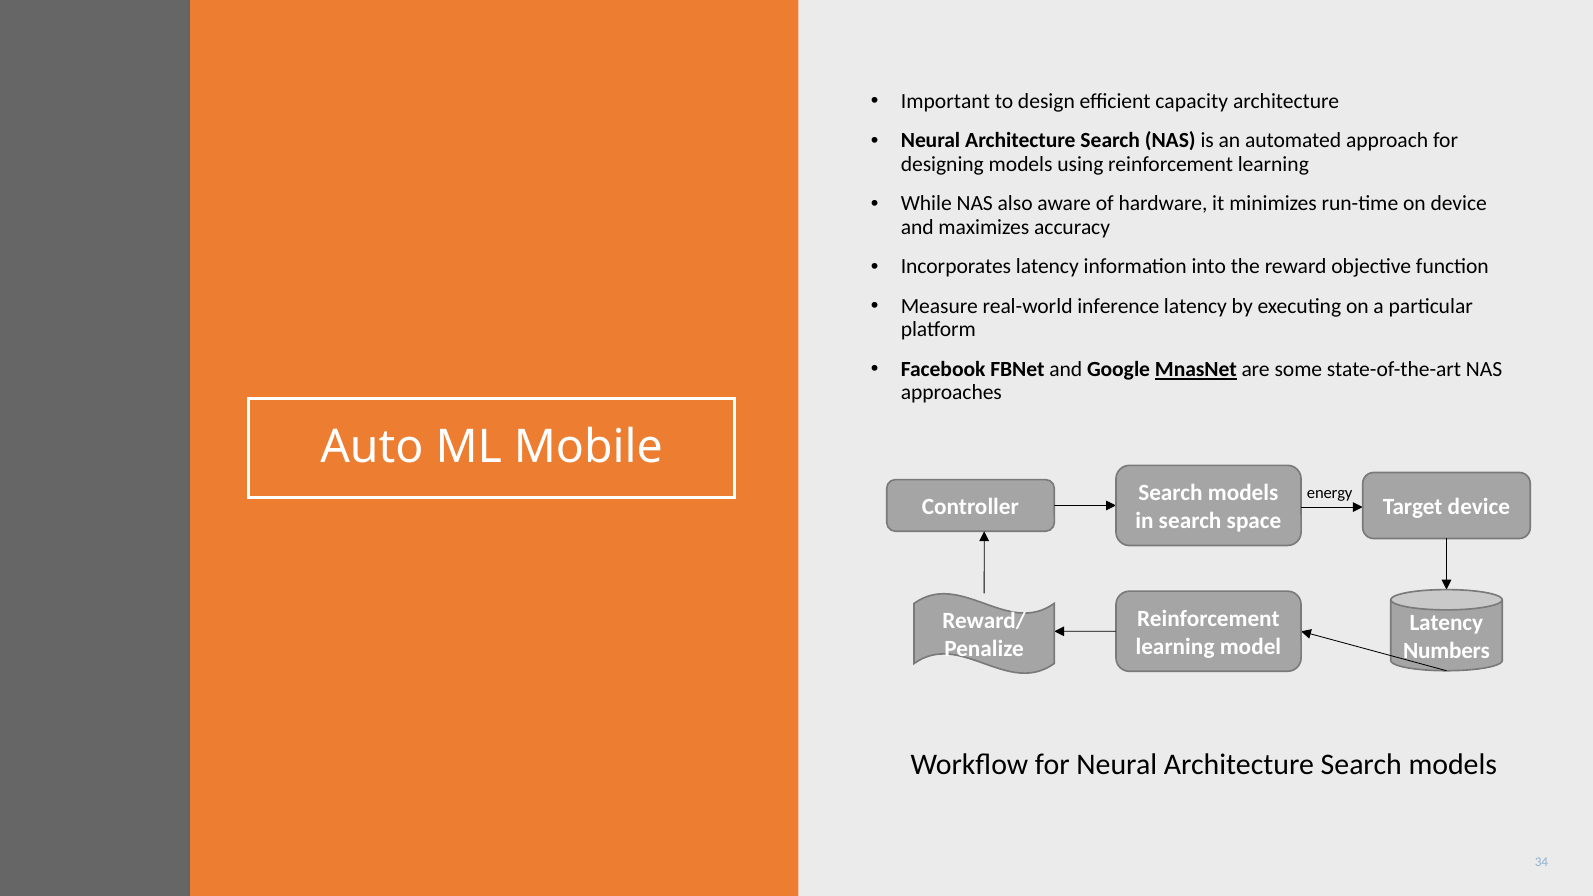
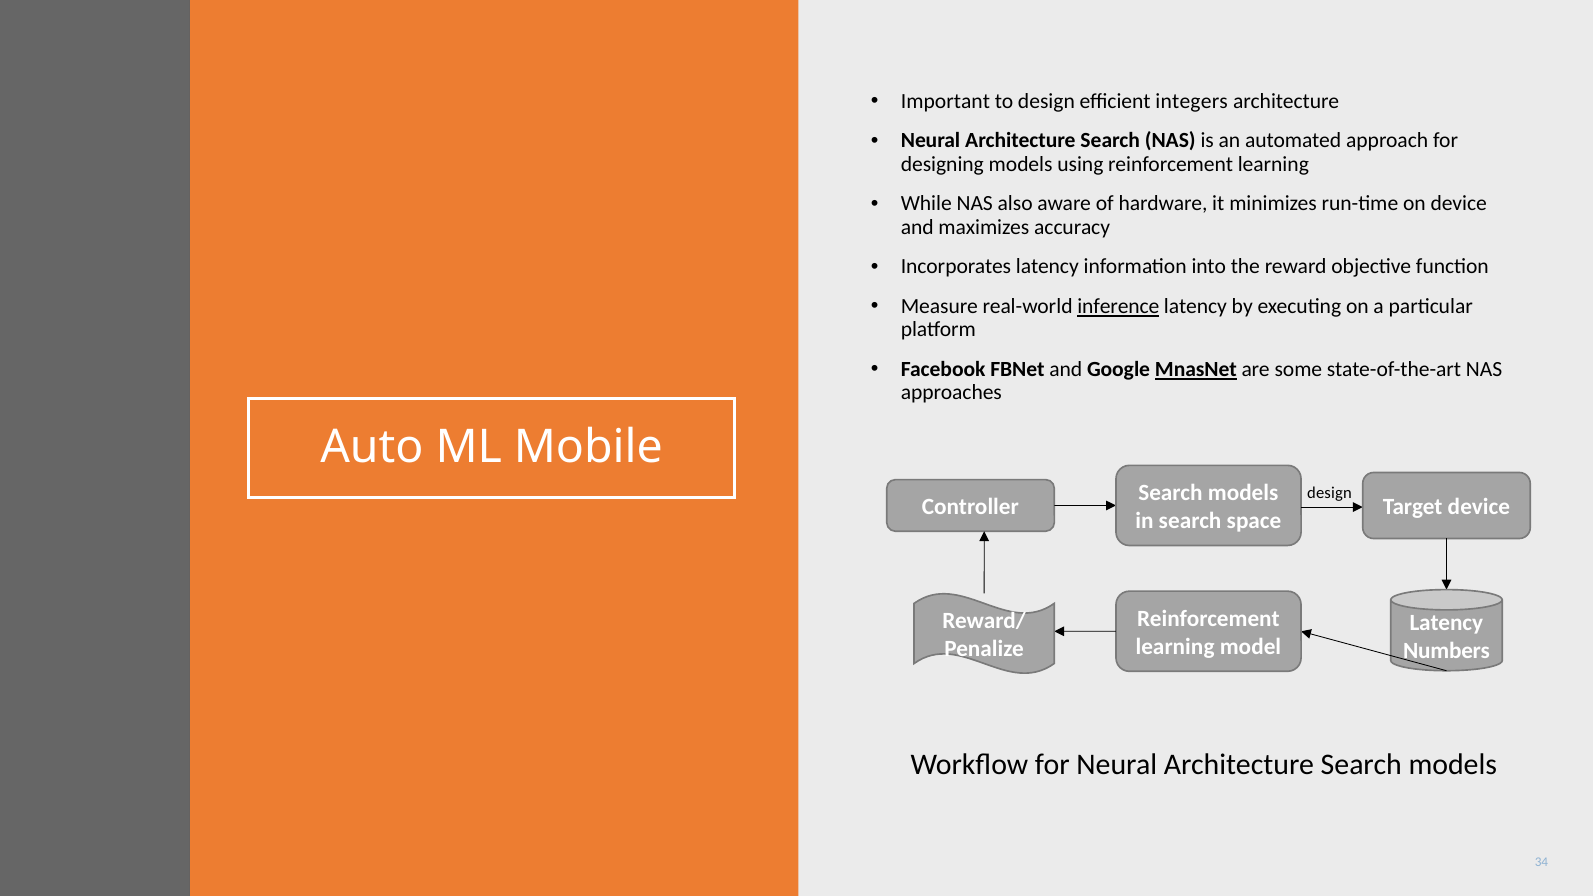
capacity: capacity -> integers (1192, 101)
inference underline: none -> present (1118, 307)
energy: energy -> design (1330, 493)
